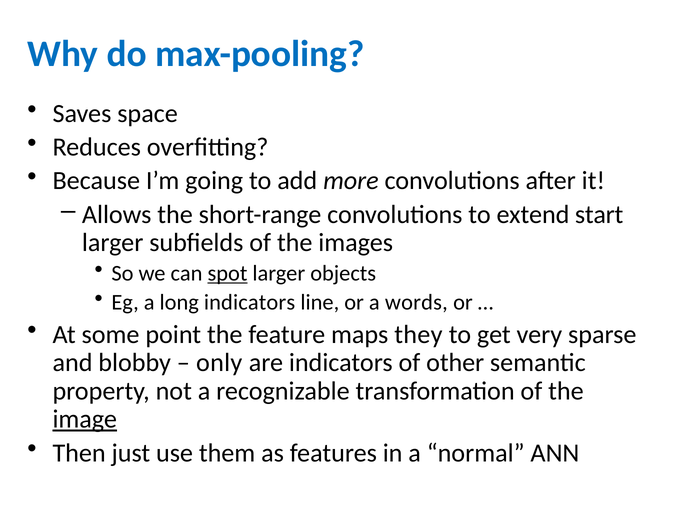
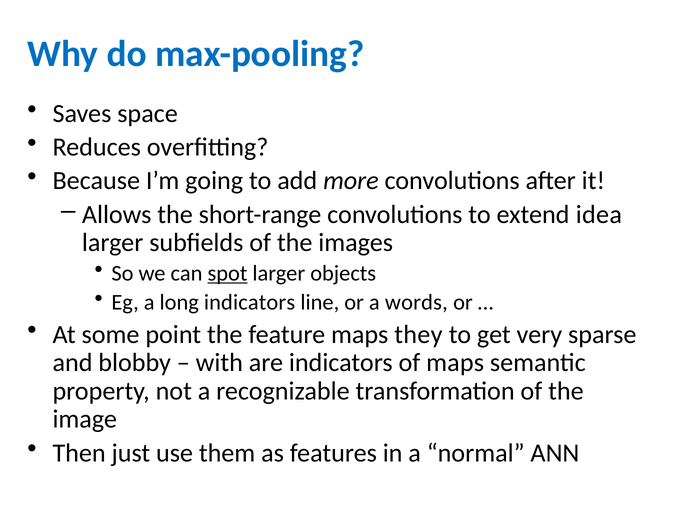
start: start -> idea (599, 214)
only: only -> with (219, 362)
of other: other -> maps (455, 362)
image underline: present -> none (85, 419)
